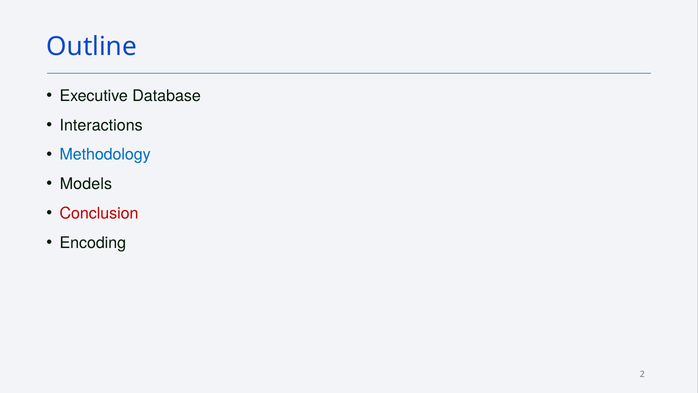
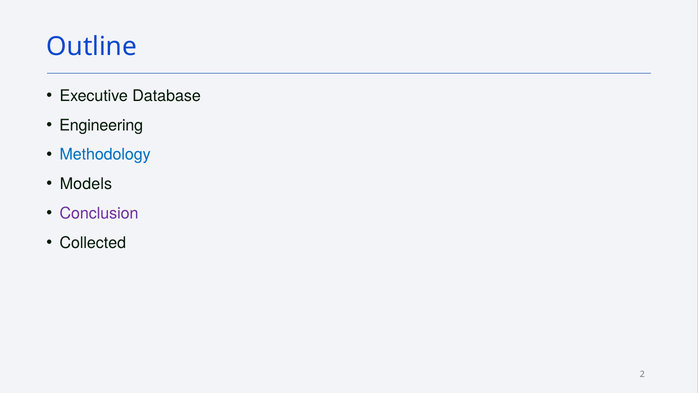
Interactions: Interactions -> Engineering (101, 125)
Conclusion colour: red -> purple (99, 213)
Encoding: Encoding -> Collected (93, 242)
